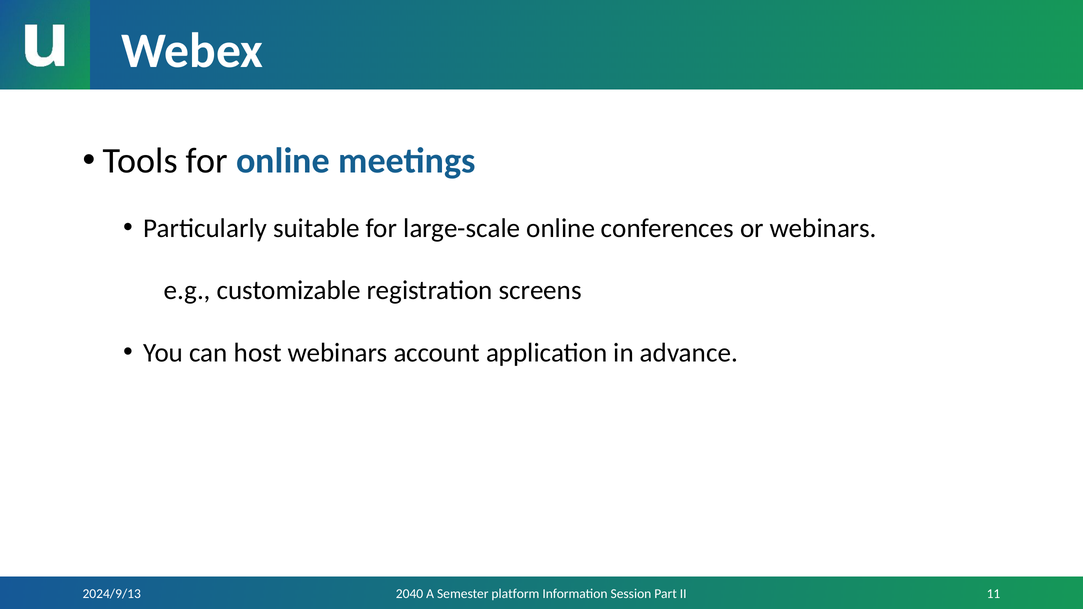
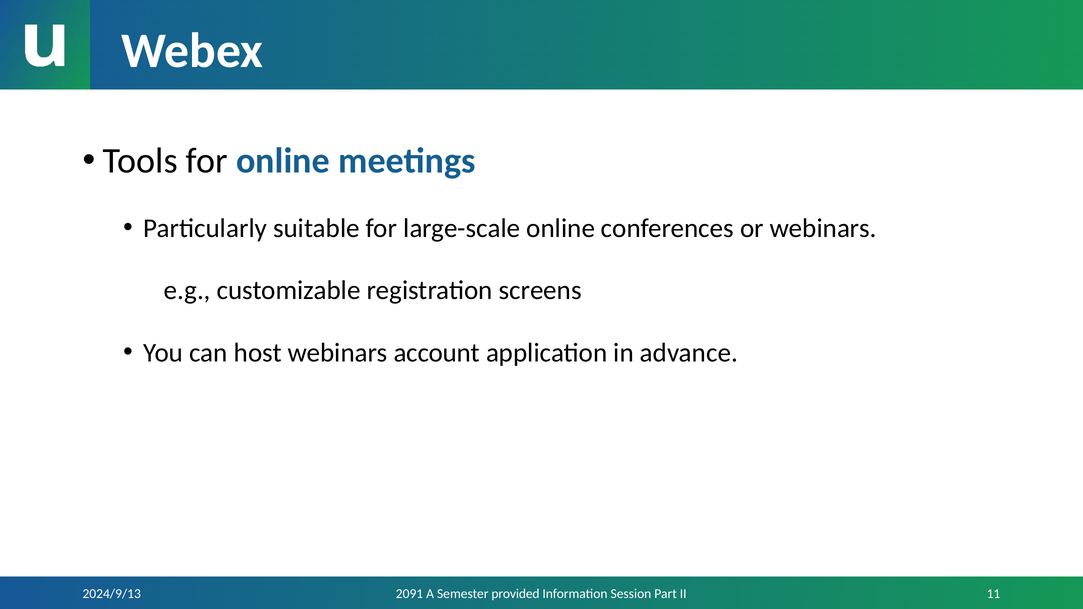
2040: 2040 -> 2091 (410, 594)
platform: platform -> provided (516, 594)
